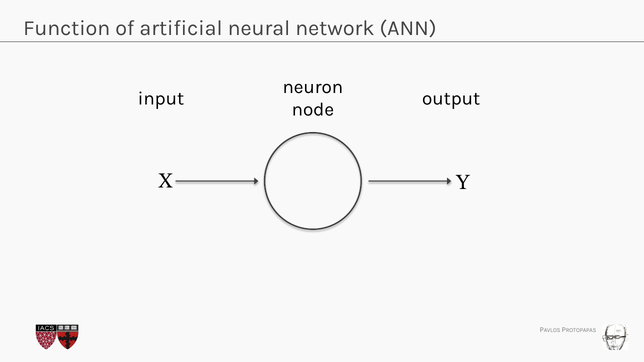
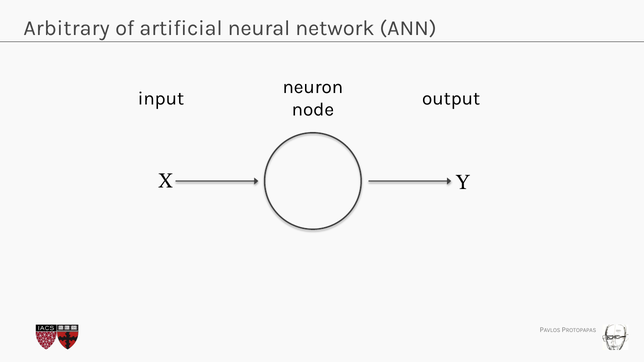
Function: Function -> Arbitrary (67, 28)
